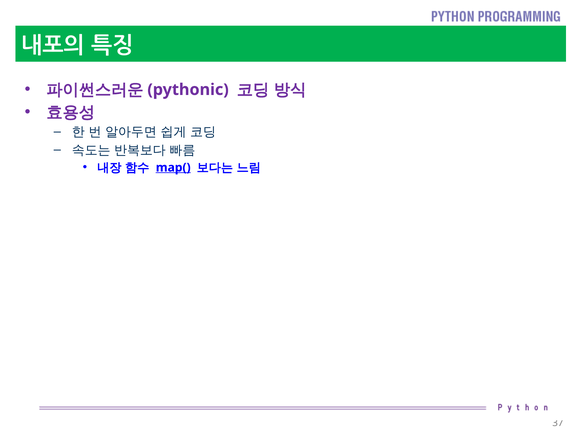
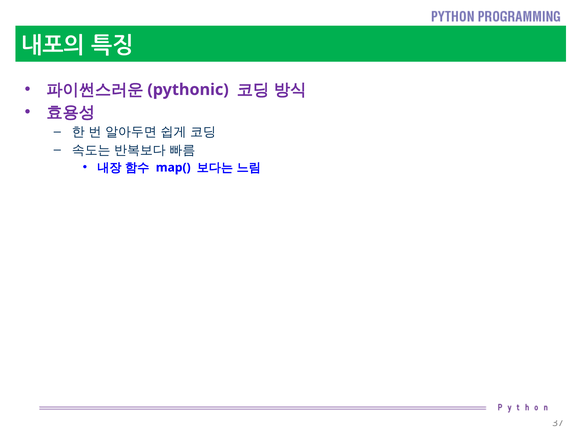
map( underline: present -> none (173, 167)
